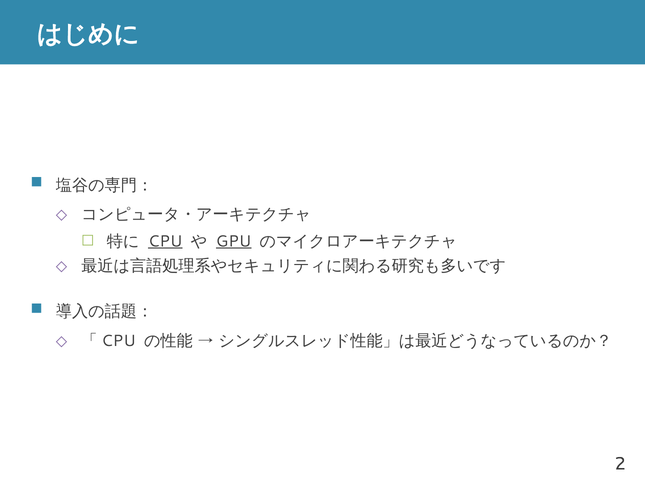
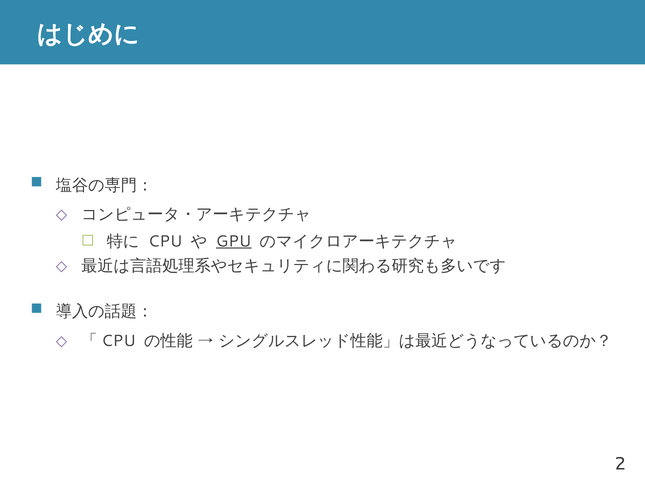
CPU underline: present -> none (165, 241)
